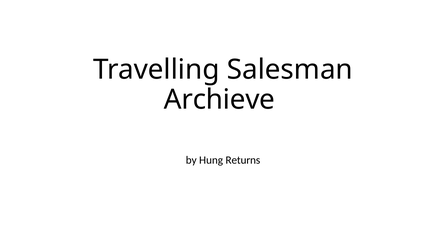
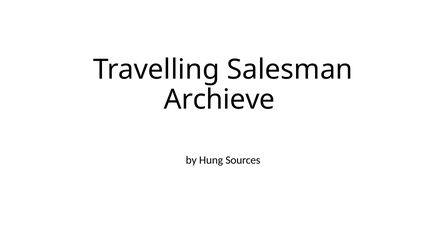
Returns: Returns -> Sources (243, 160)
